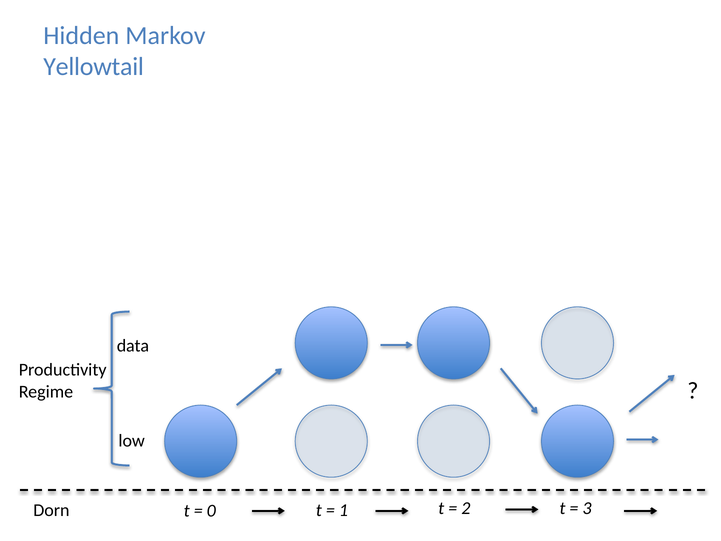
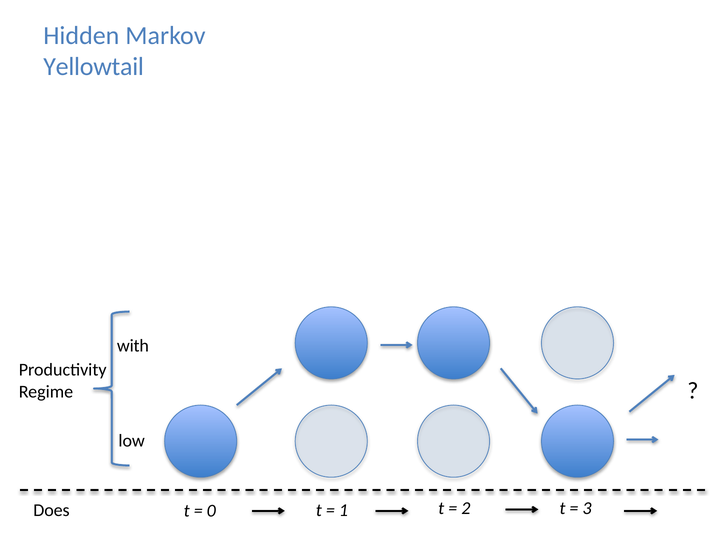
data: data -> with (133, 346)
Dorn: Dorn -> Does (51, 510)
